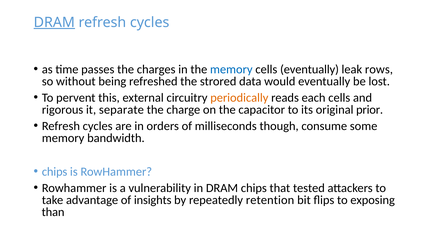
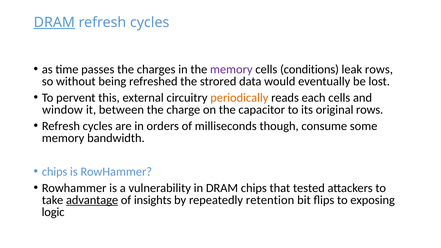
memory colour: blue -> purple (231, 70)
cells eventually: eventually -> conditions (309, 70)
rigorous: rigorous -> window (62, 110)
separate: separate -> between (121, 110)
original prior: prior -> rows (370, 110)
advantage underline: none -> present (92, 200)
than: than -> logic (53, 212)
